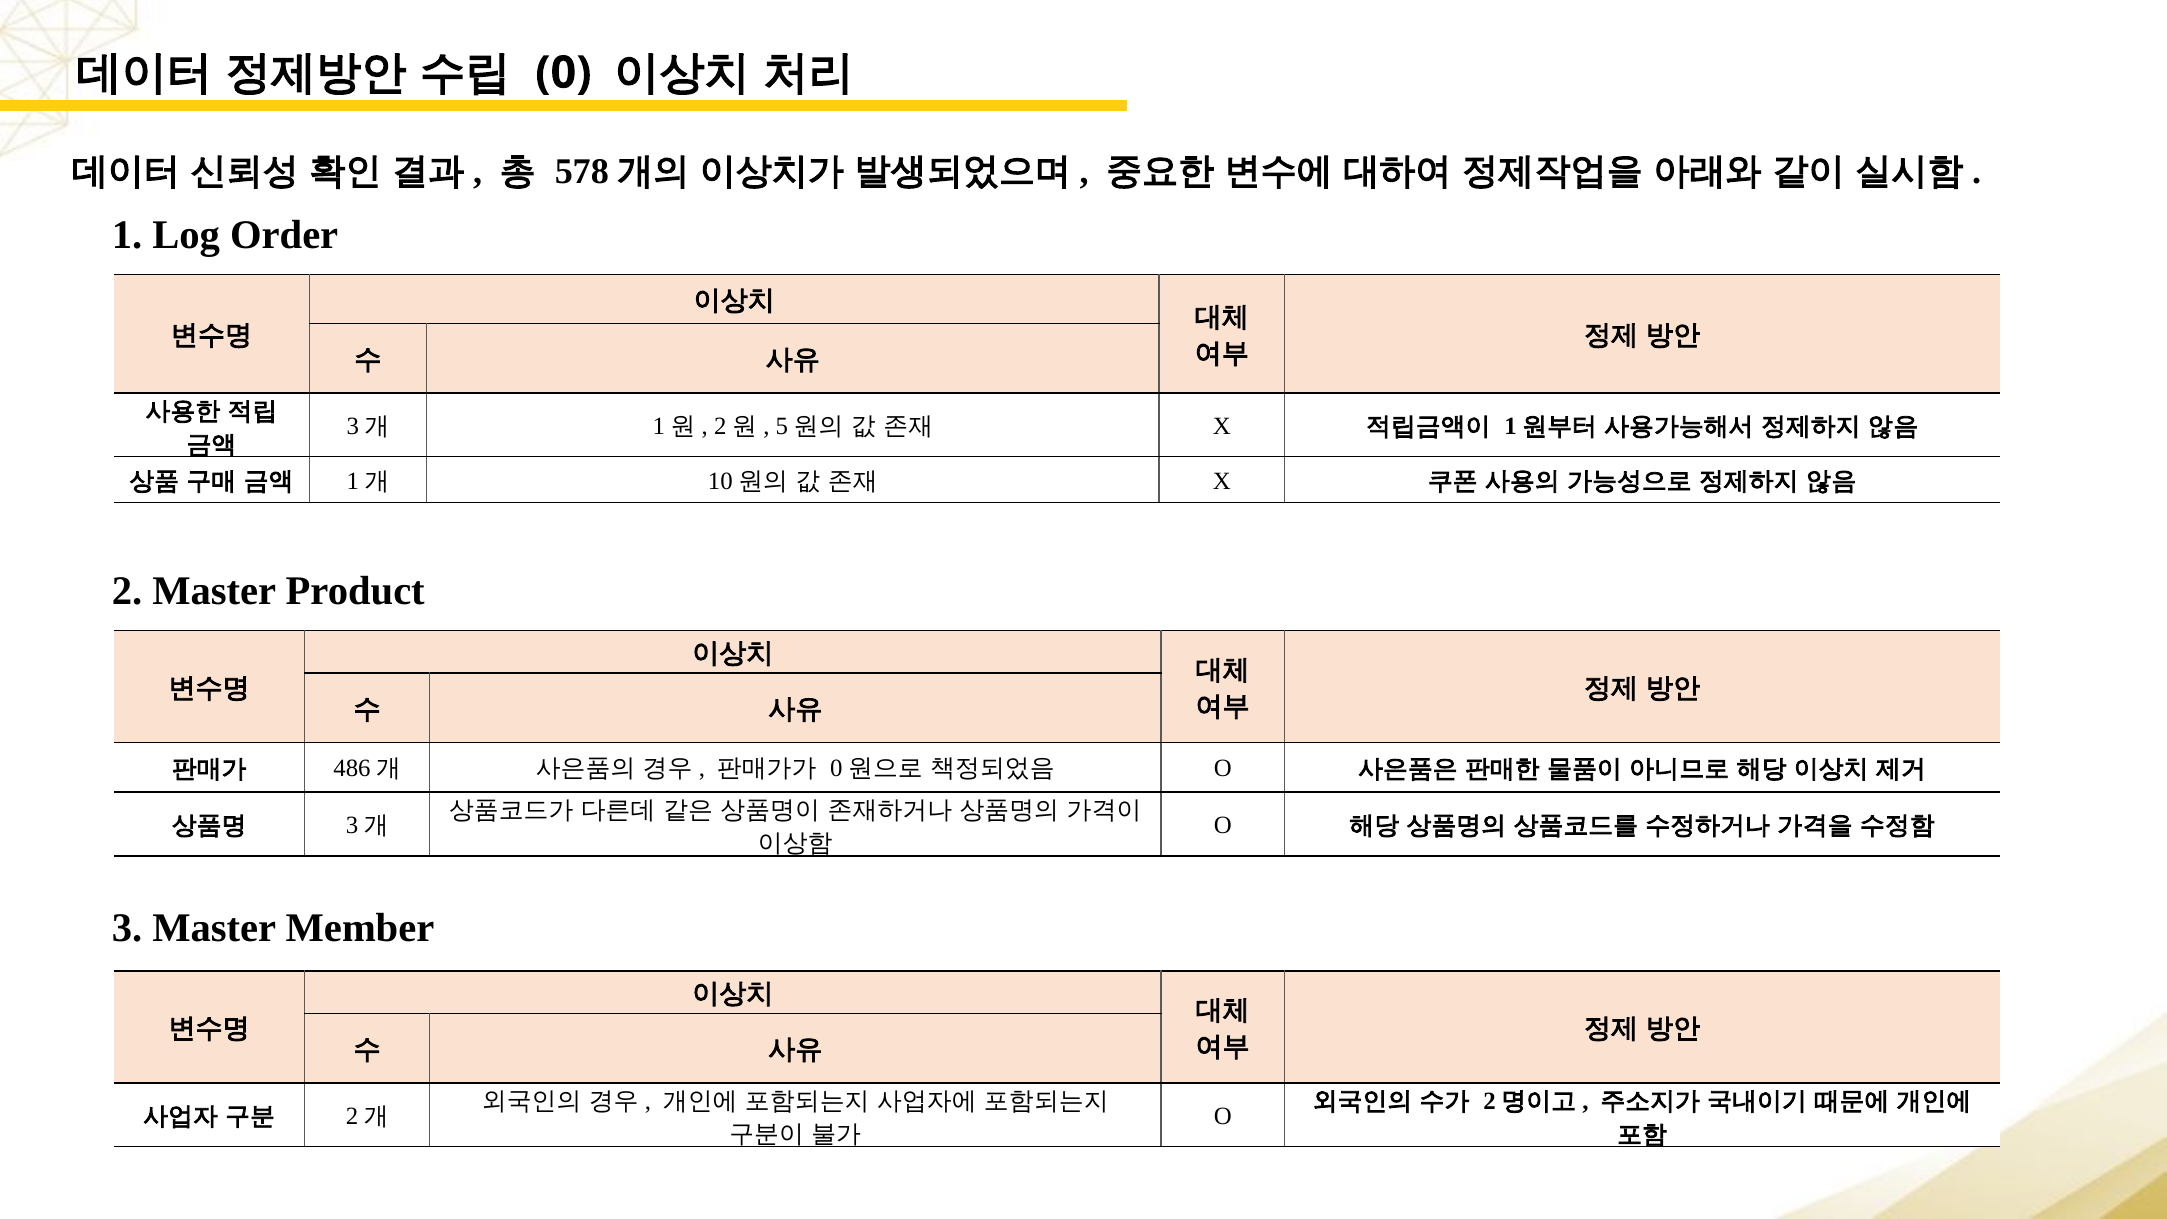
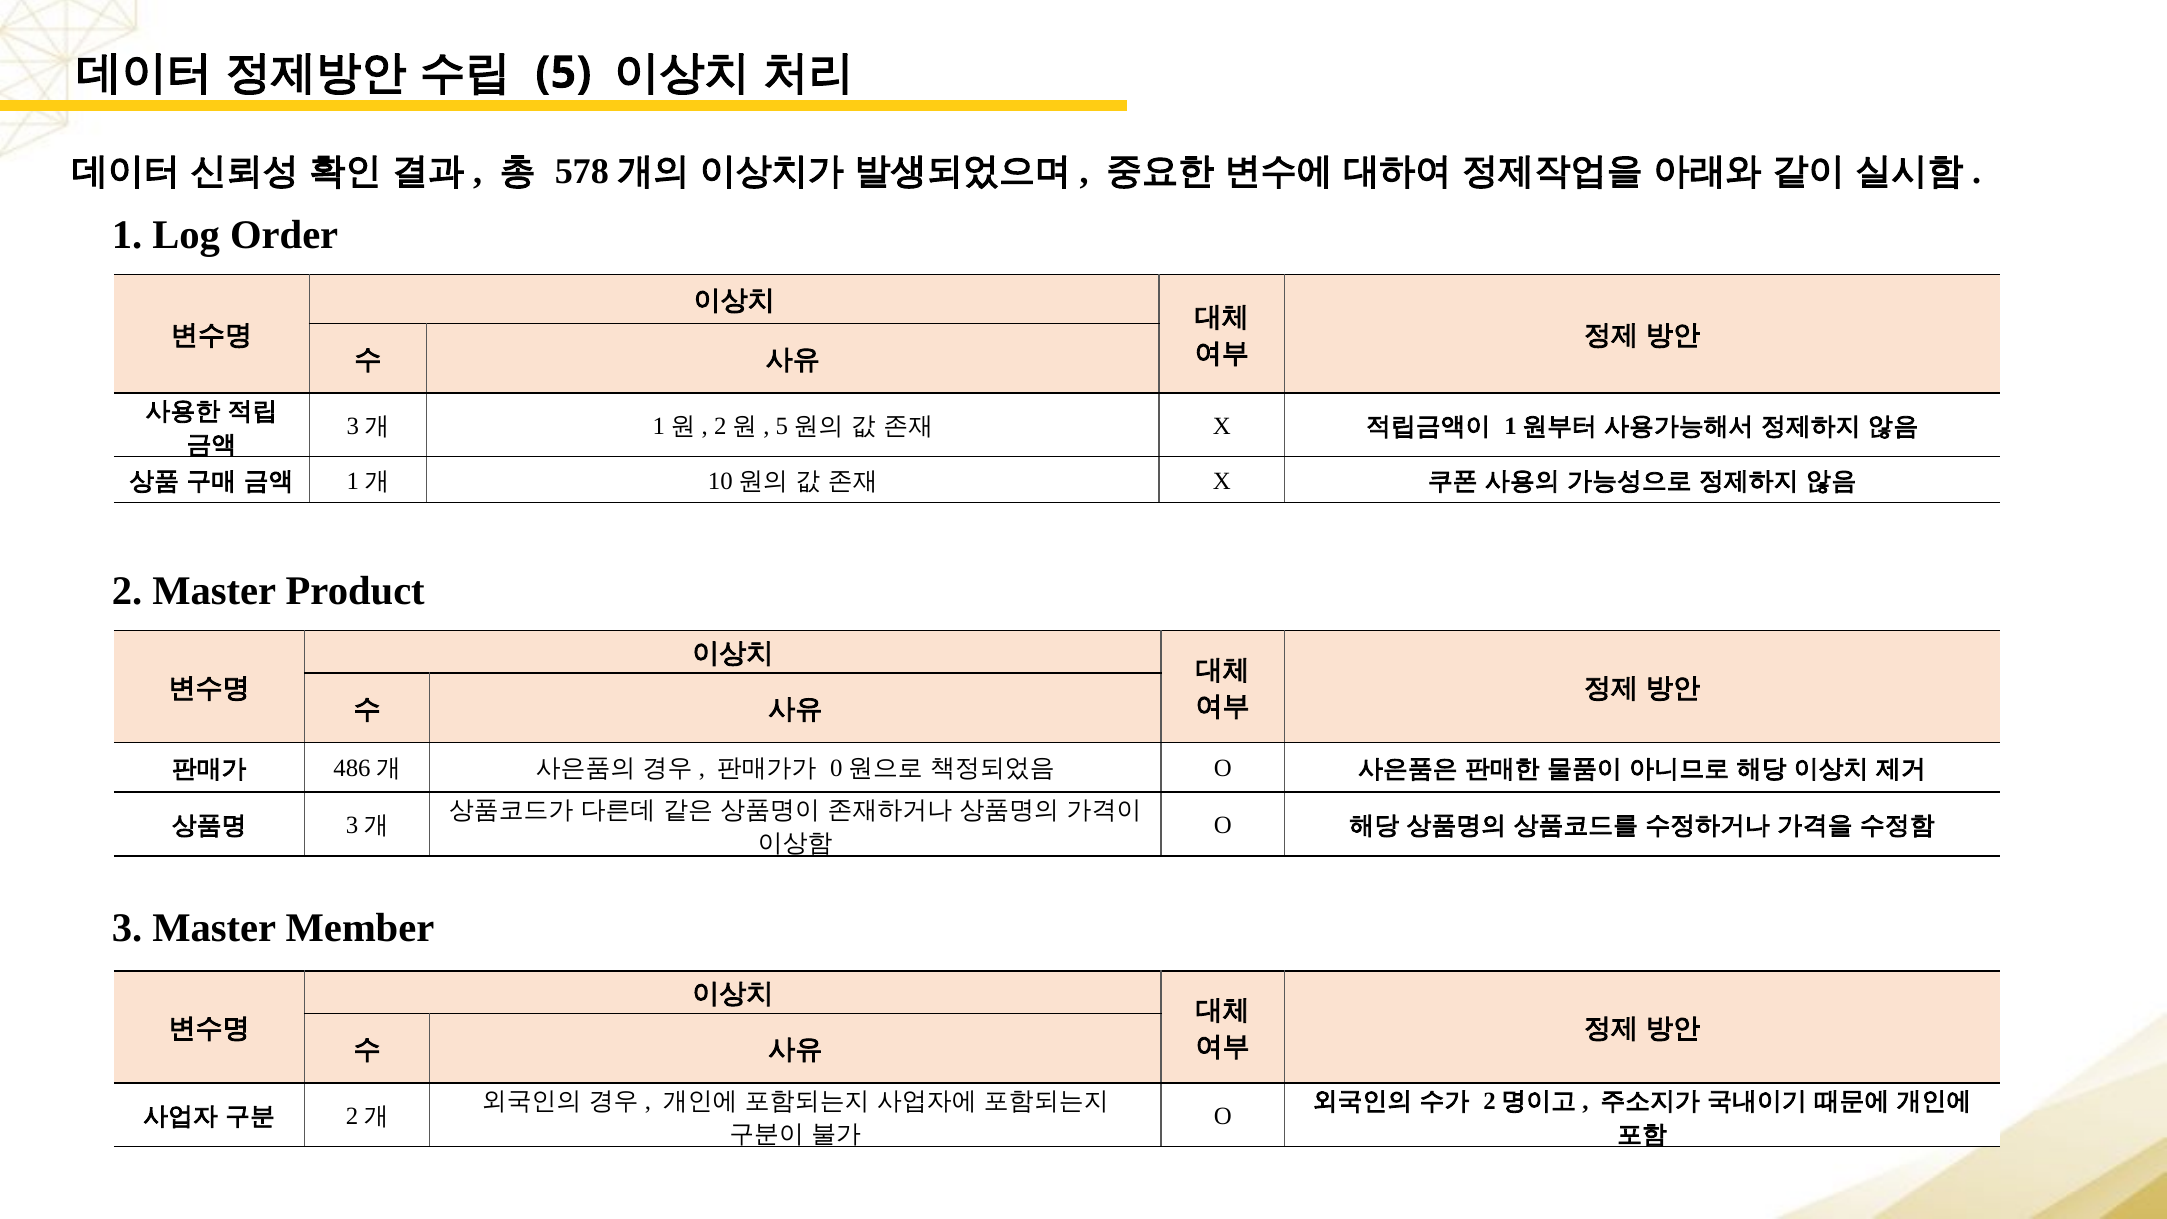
0: 0 -> 5 (563, 73)
